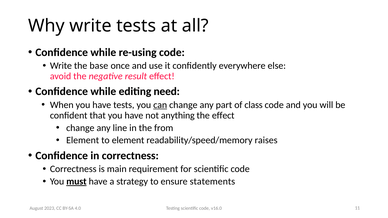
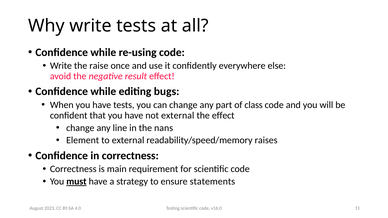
base: base -> raise (99, 66)
need: need -> bugs (167, 92)
can underline: present -> none (160, 105)
not anything: anything -> external (178, 115)
from: from -> nans (164, 128)
to element: element -> external (128, 140)
